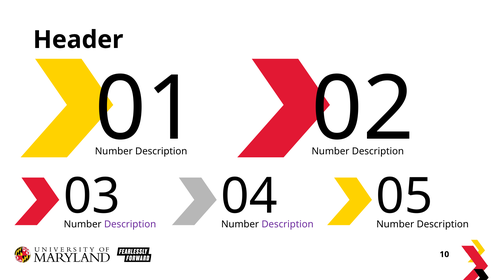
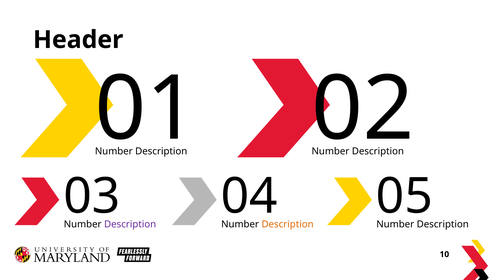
Description colour: purple -> orange (288, 224)
